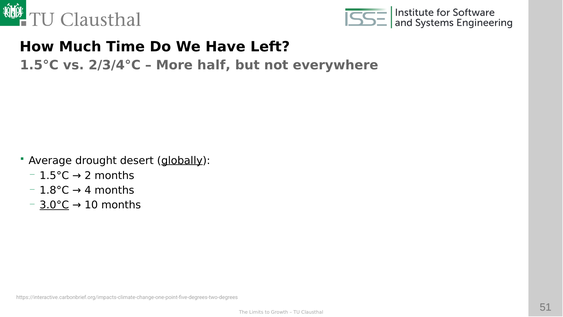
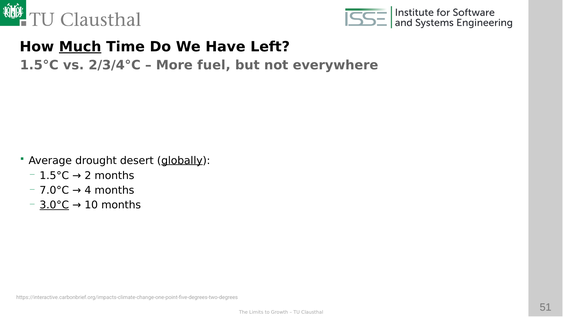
Much underline: none -> present (80, 47)
half: half -> fuel (214, 65)
1.8°C: 1.8°C -> 7.0°C (54, 190)
